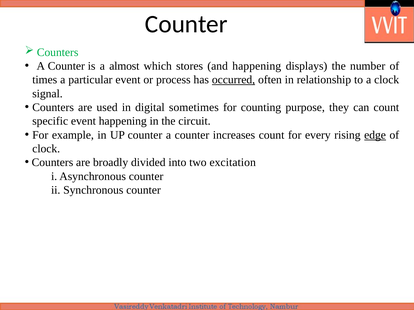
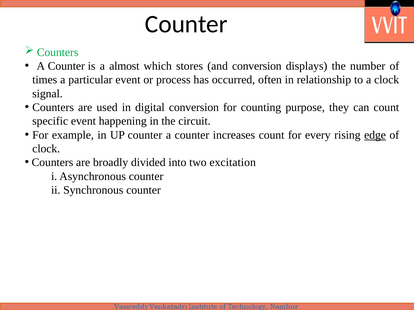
and happening: happening -> conversion (257, 66)
occurred underline: present -> none (234, 80)
digital sometimes: sometimes -> conversion (194, 108)
